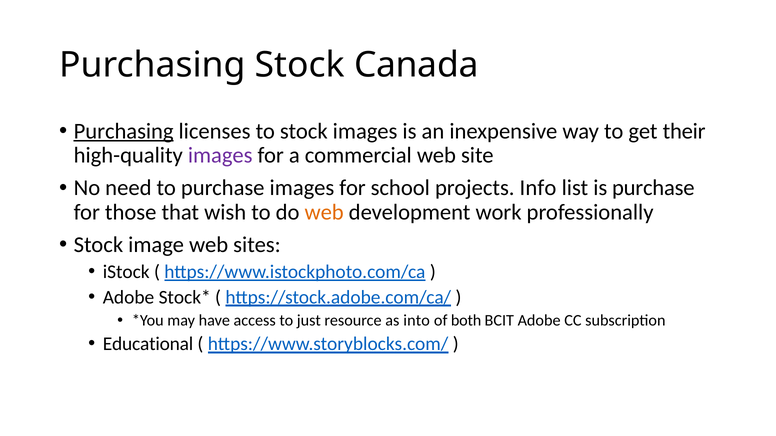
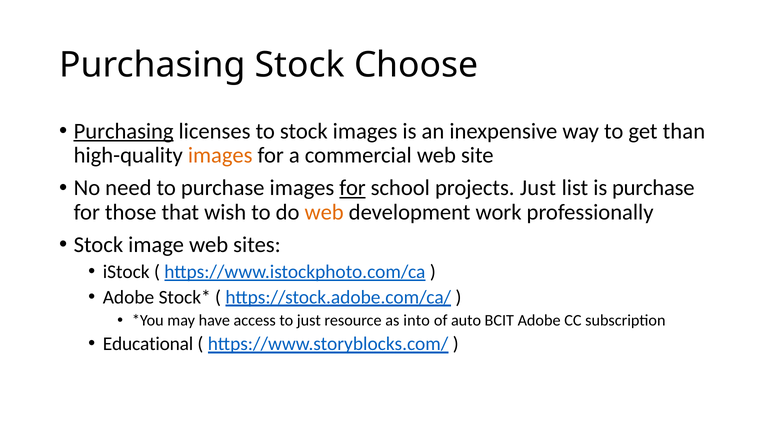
Canada: Canada -> Choose (416, 65)
their: their -> than (684, 131)
images colour: purple -> orange (220, 156)
for underline: none -> present (353, 188)
projects Info: Info -> Just (538, 188)
both: both -> auto (466, 321)
